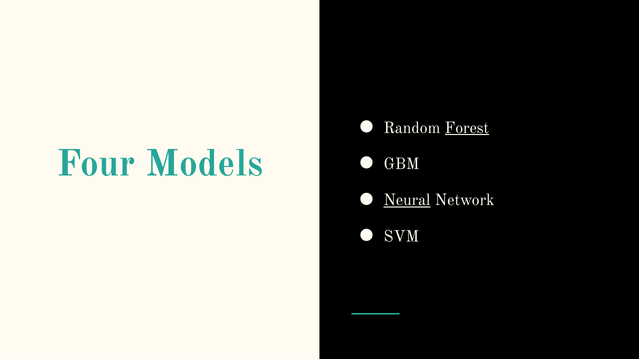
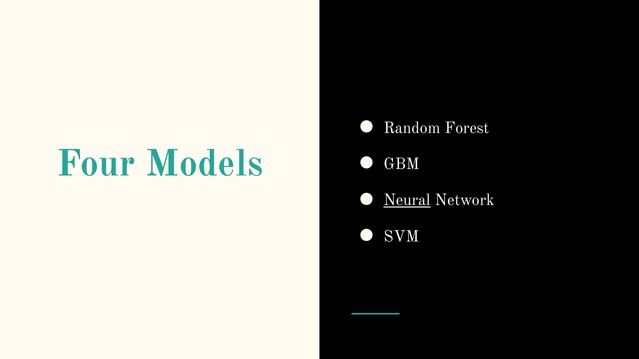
Forest underline: present -> none (467, 128)
